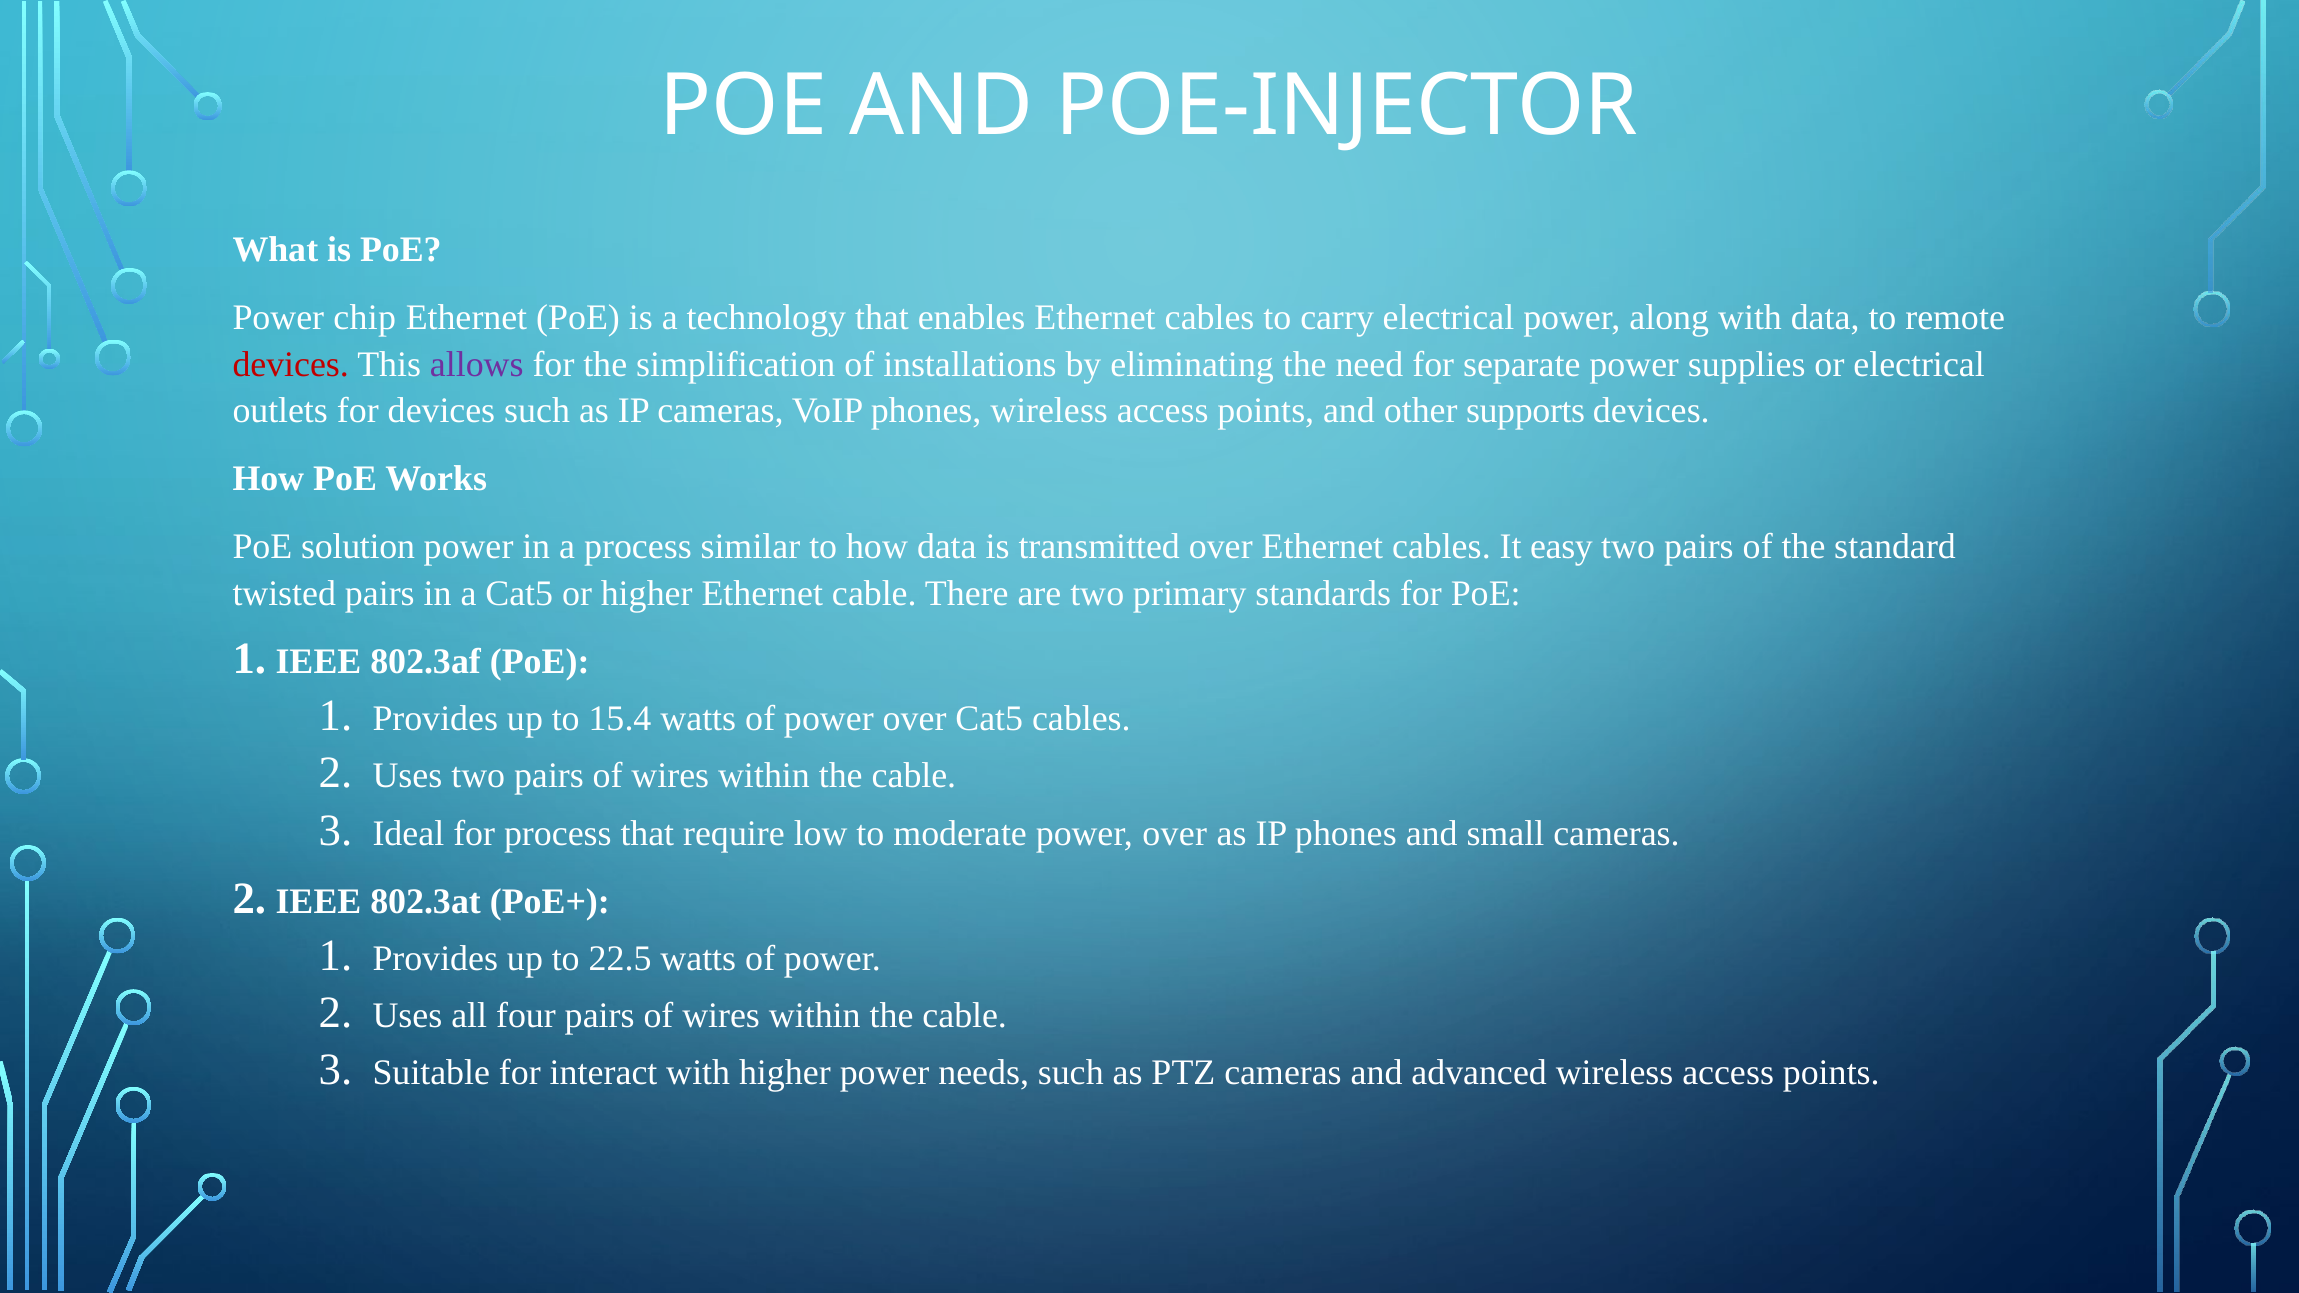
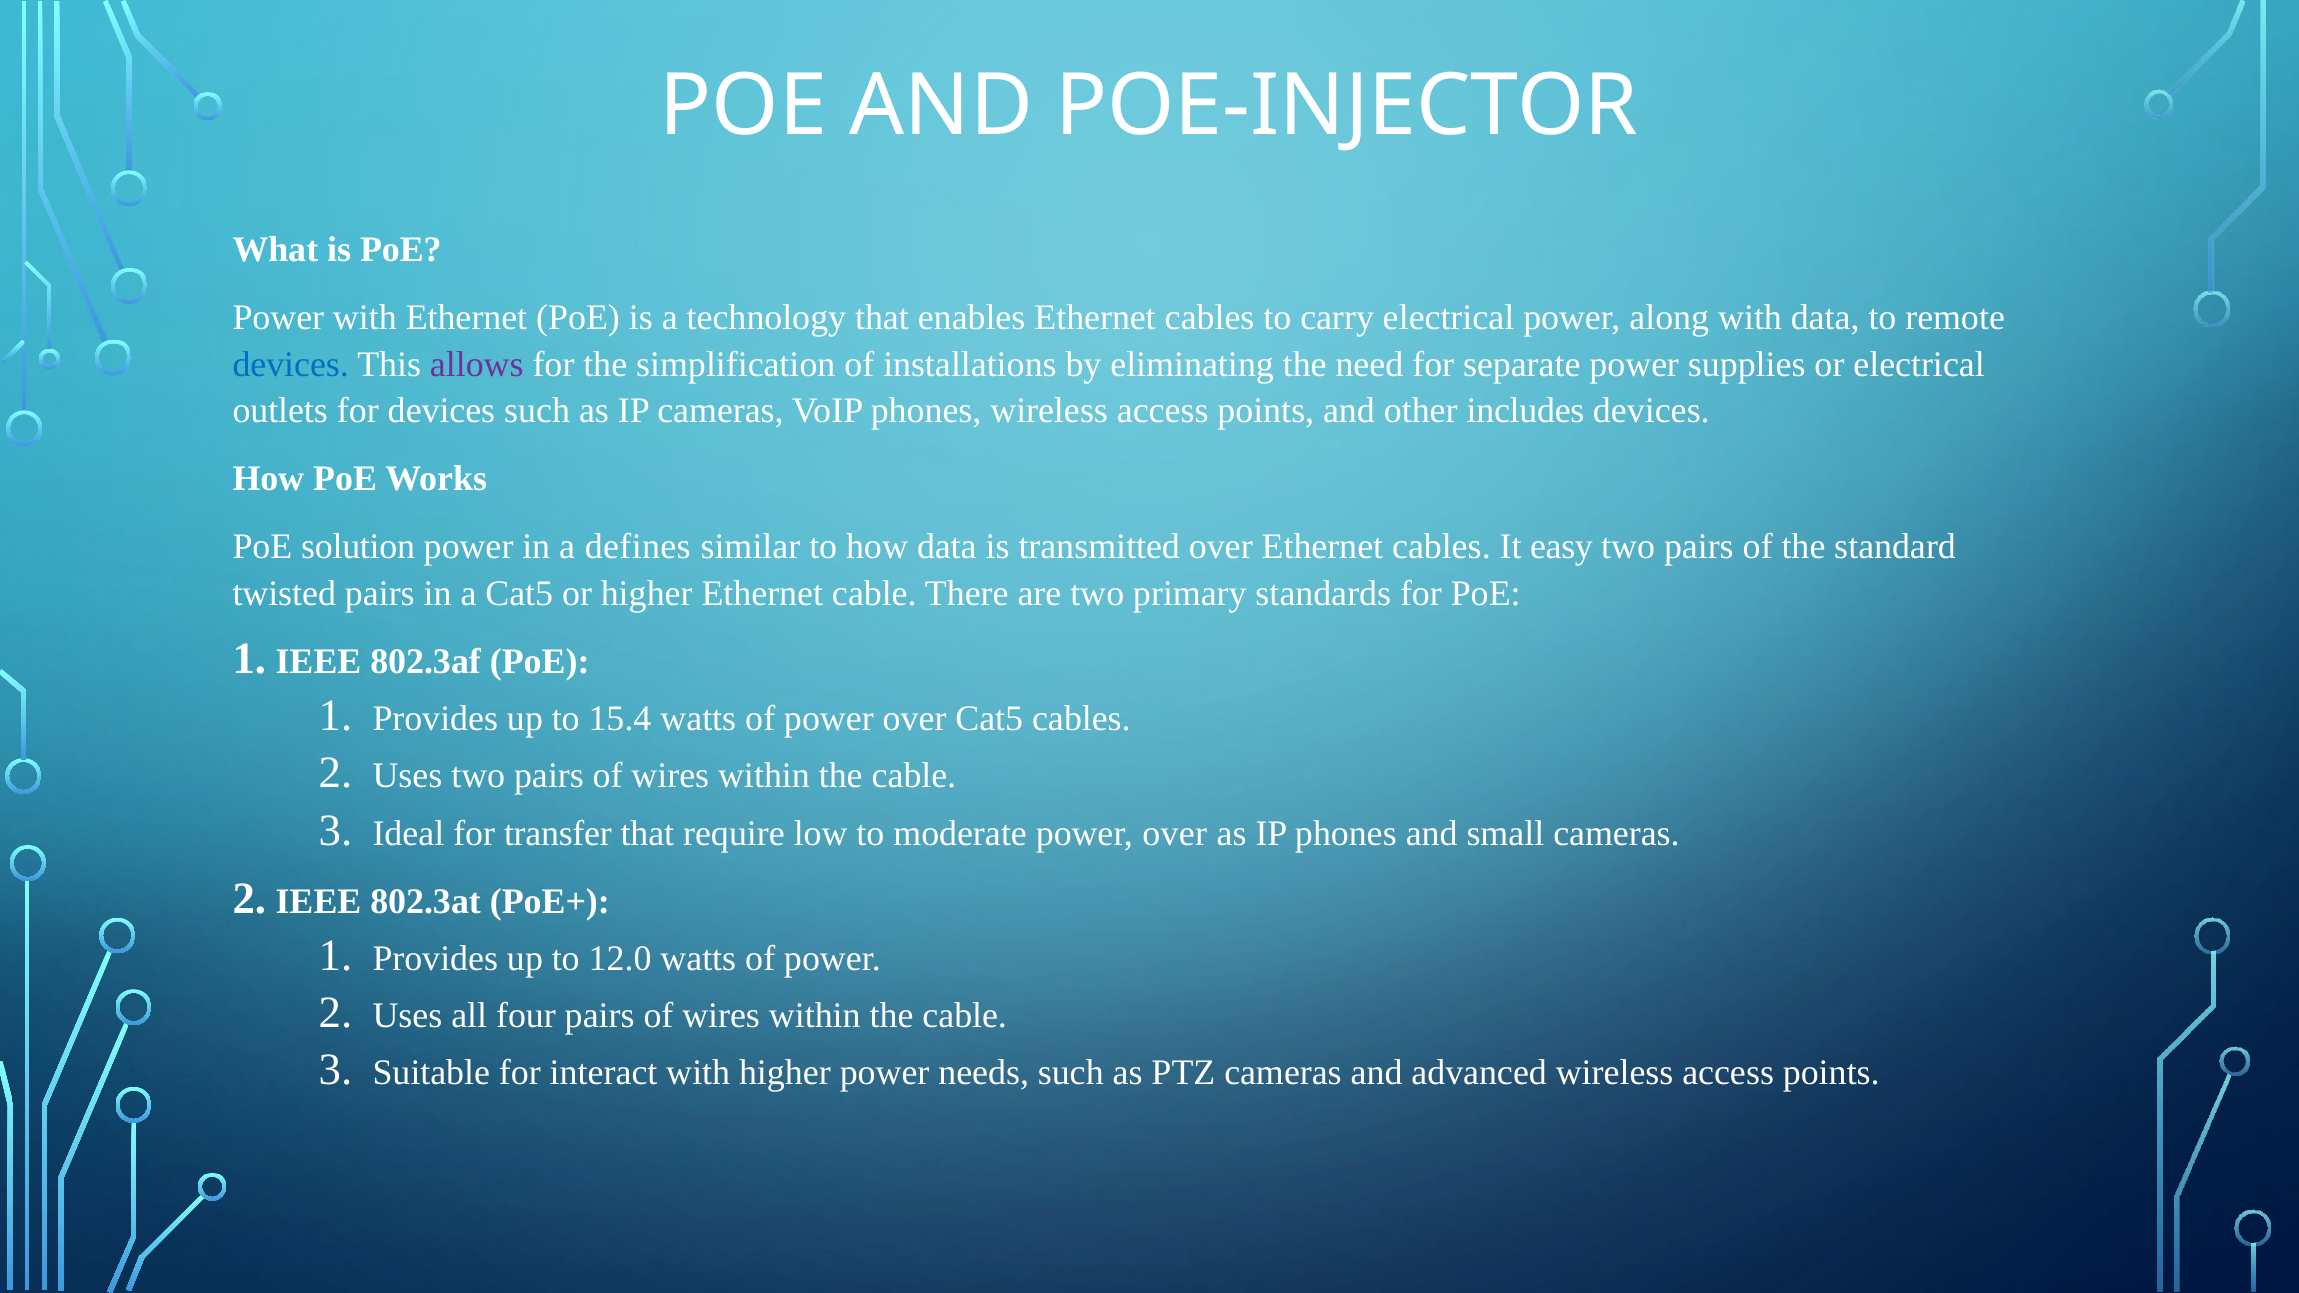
Power chip: chip -> with (365, 318)
devices colour: red -> blue (291, 365)
supports: supports -> includes (1526, 411)
a process: process -> defines (638, 547)
for process: process -> transfer (558, 833)
22.5: 22.5 -> 12.0 (620, 959)
